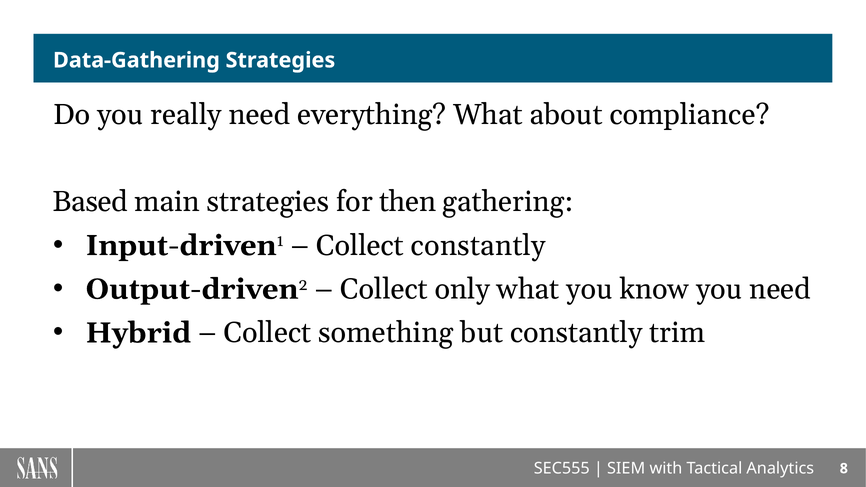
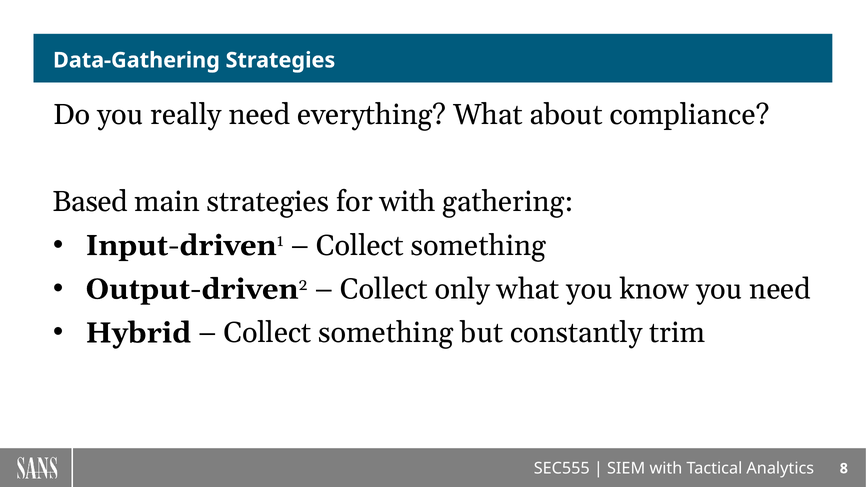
for then: then -> with (408, 202)
constantly: constantly -> something (478, 246)
